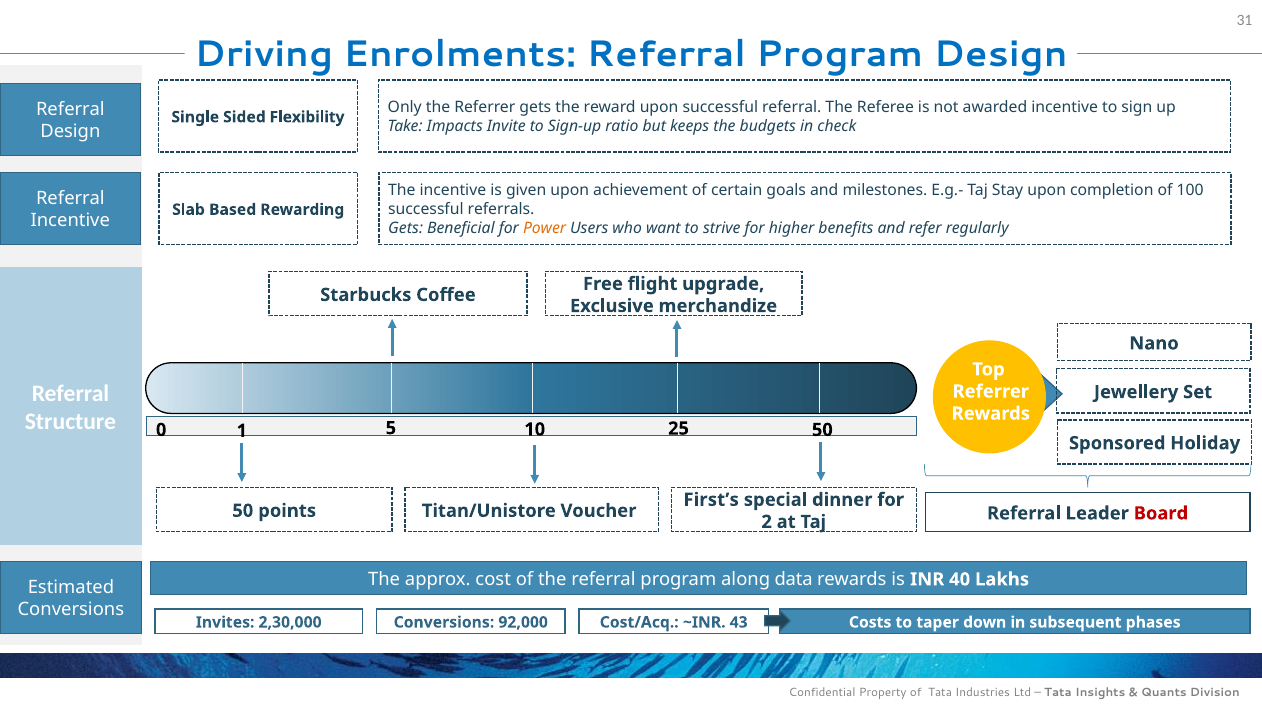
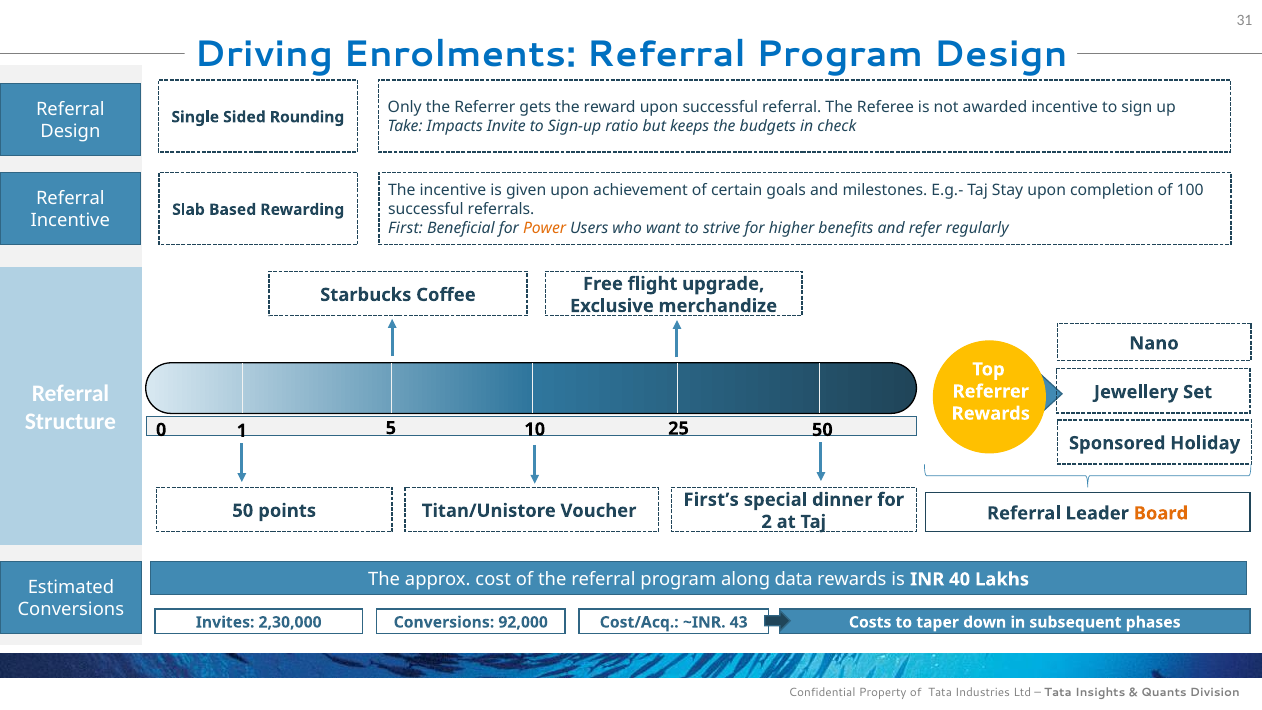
Flexibility: Flexibility -> Rounding (307, 117)
Gets: Gets -> First (406, 229)
Board colour: red -> orange (1161, 513)
